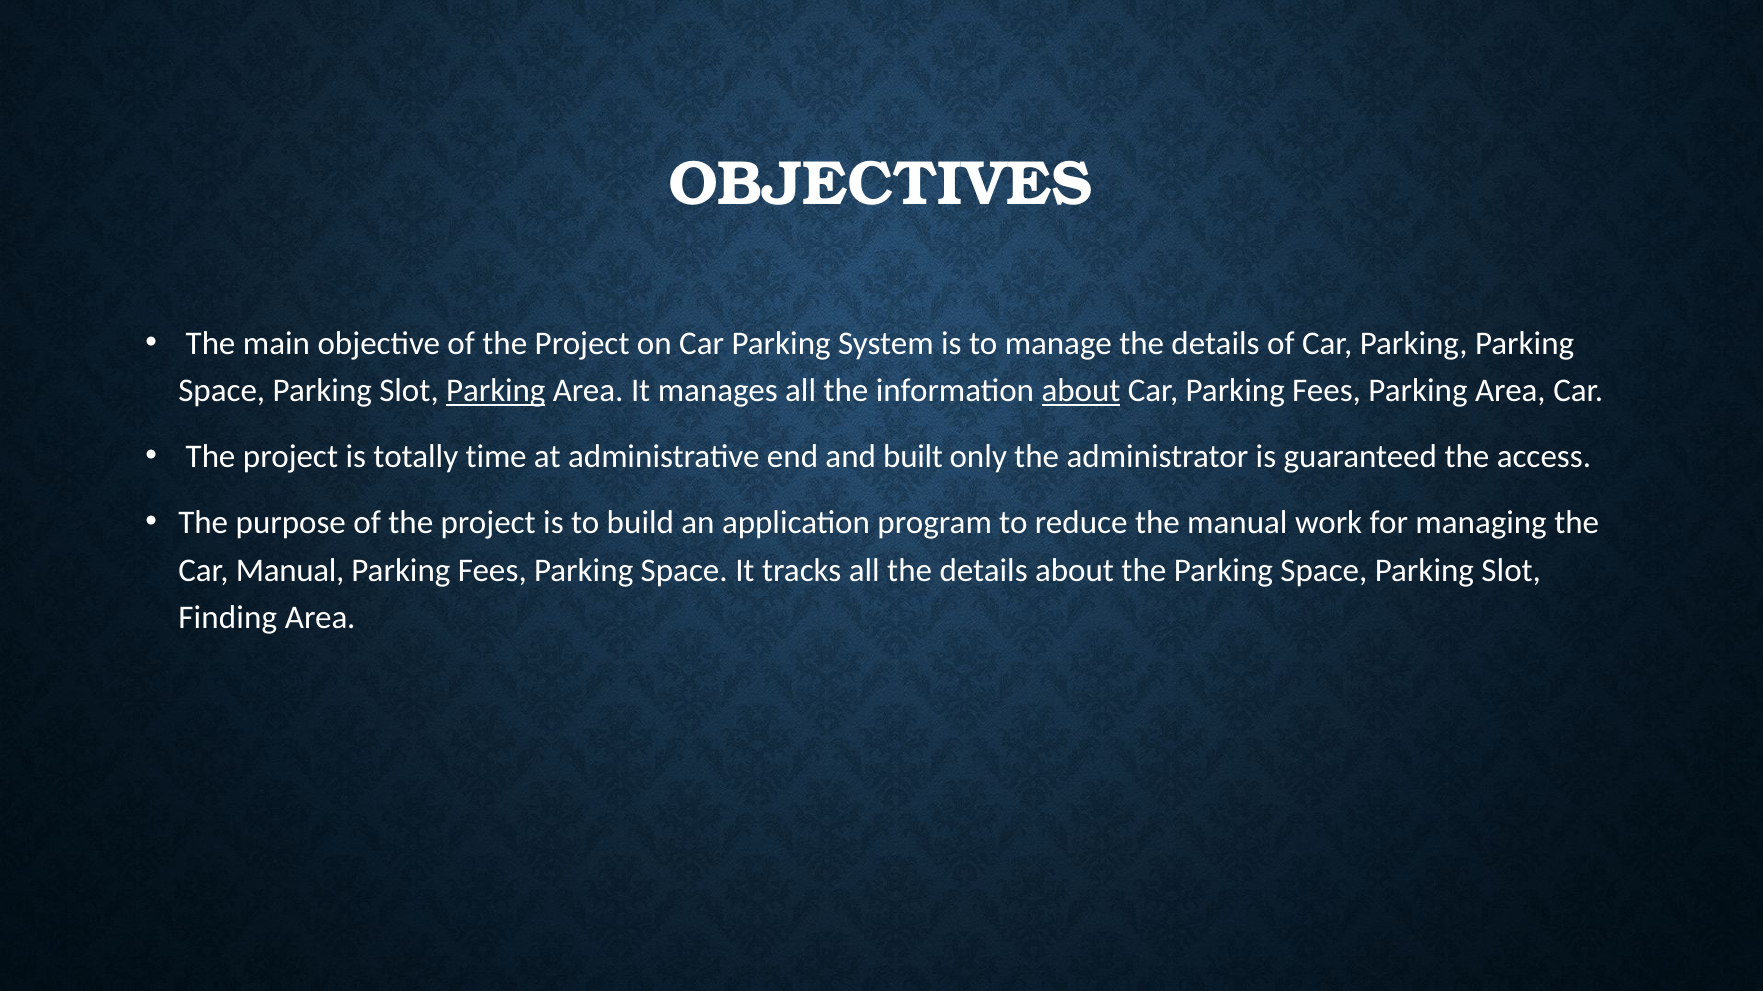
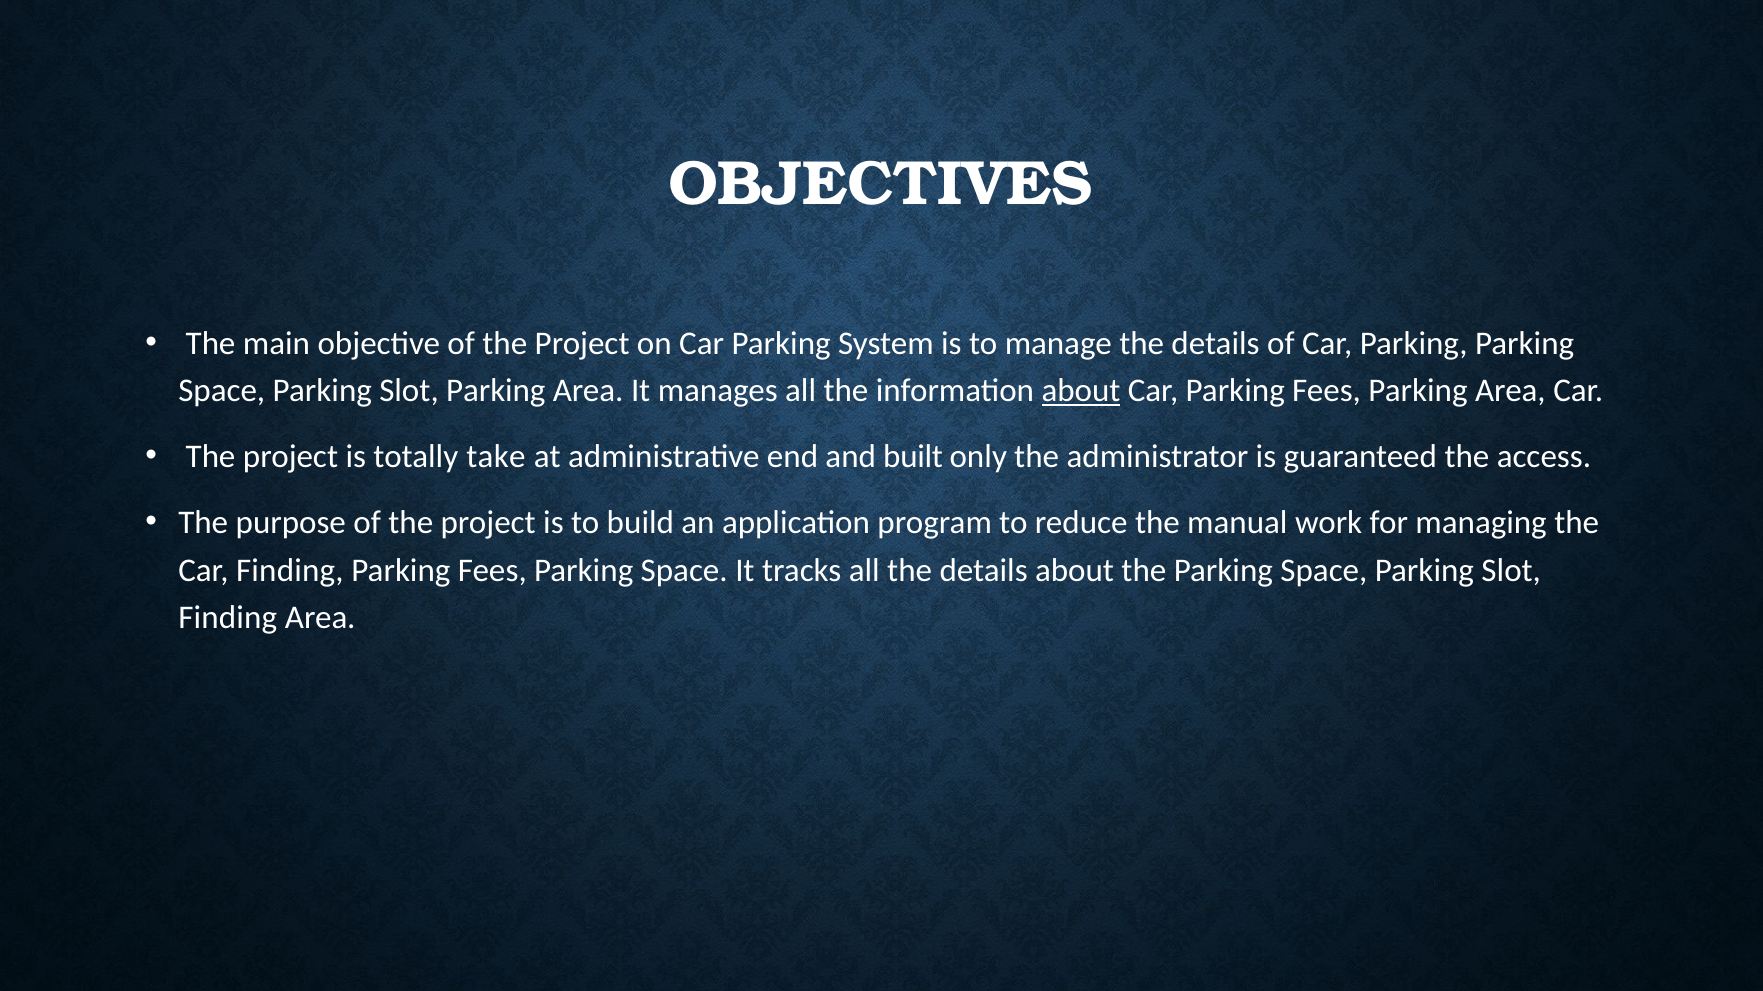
Parking underline: present -> none (496, 391)
time: time -> take (496, 457)
Car Manual: Manual -> Finding (290, 571)
